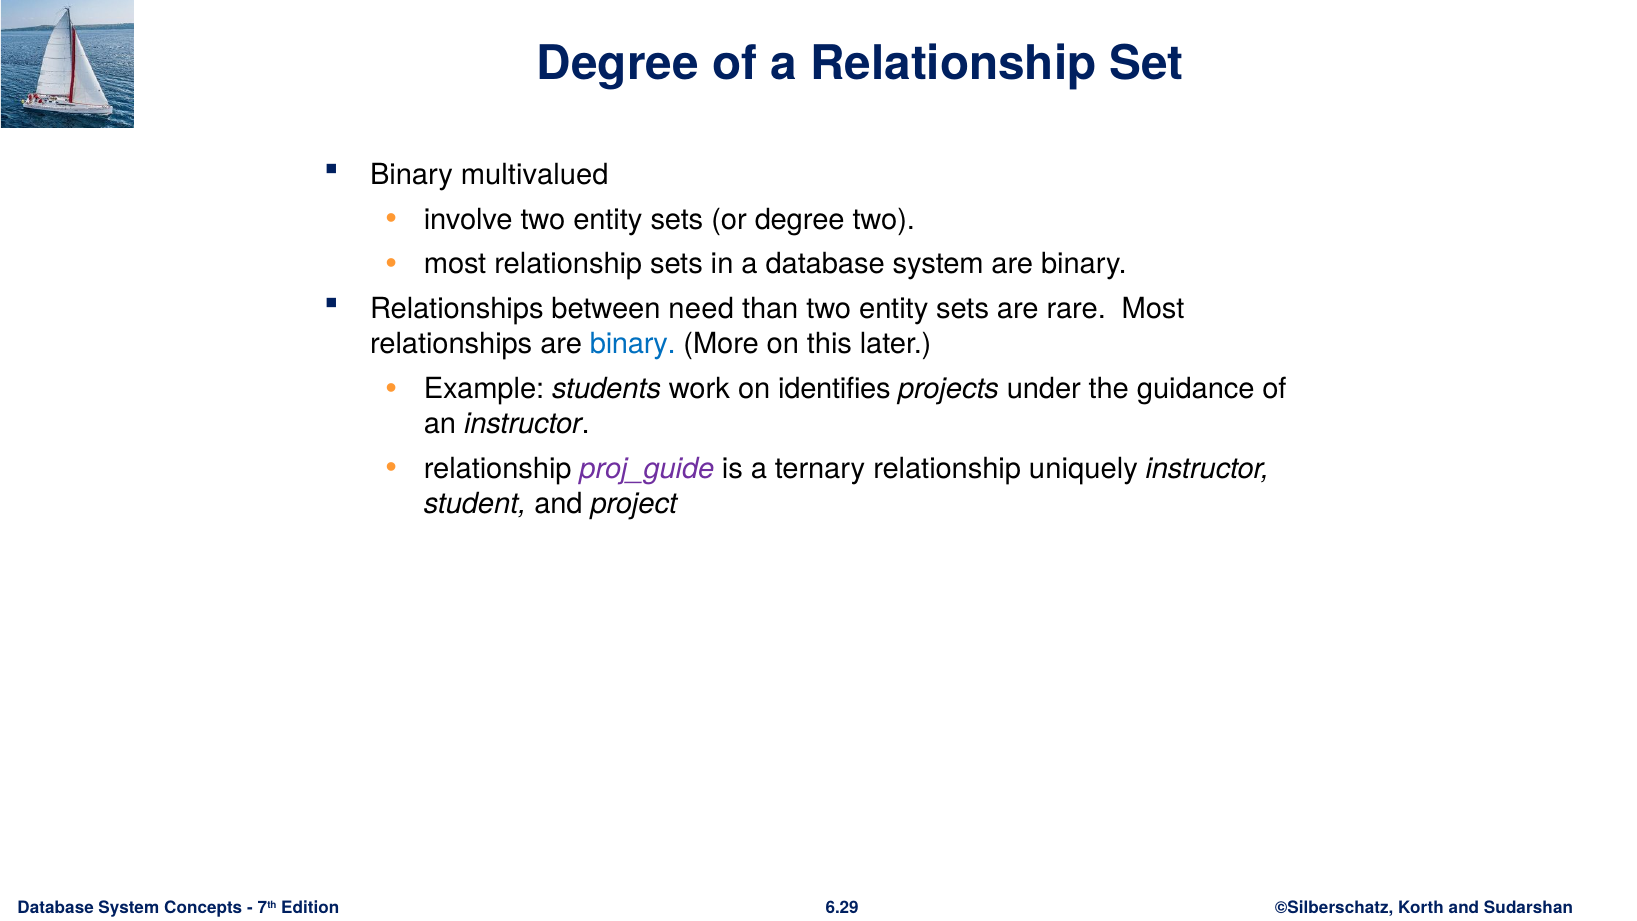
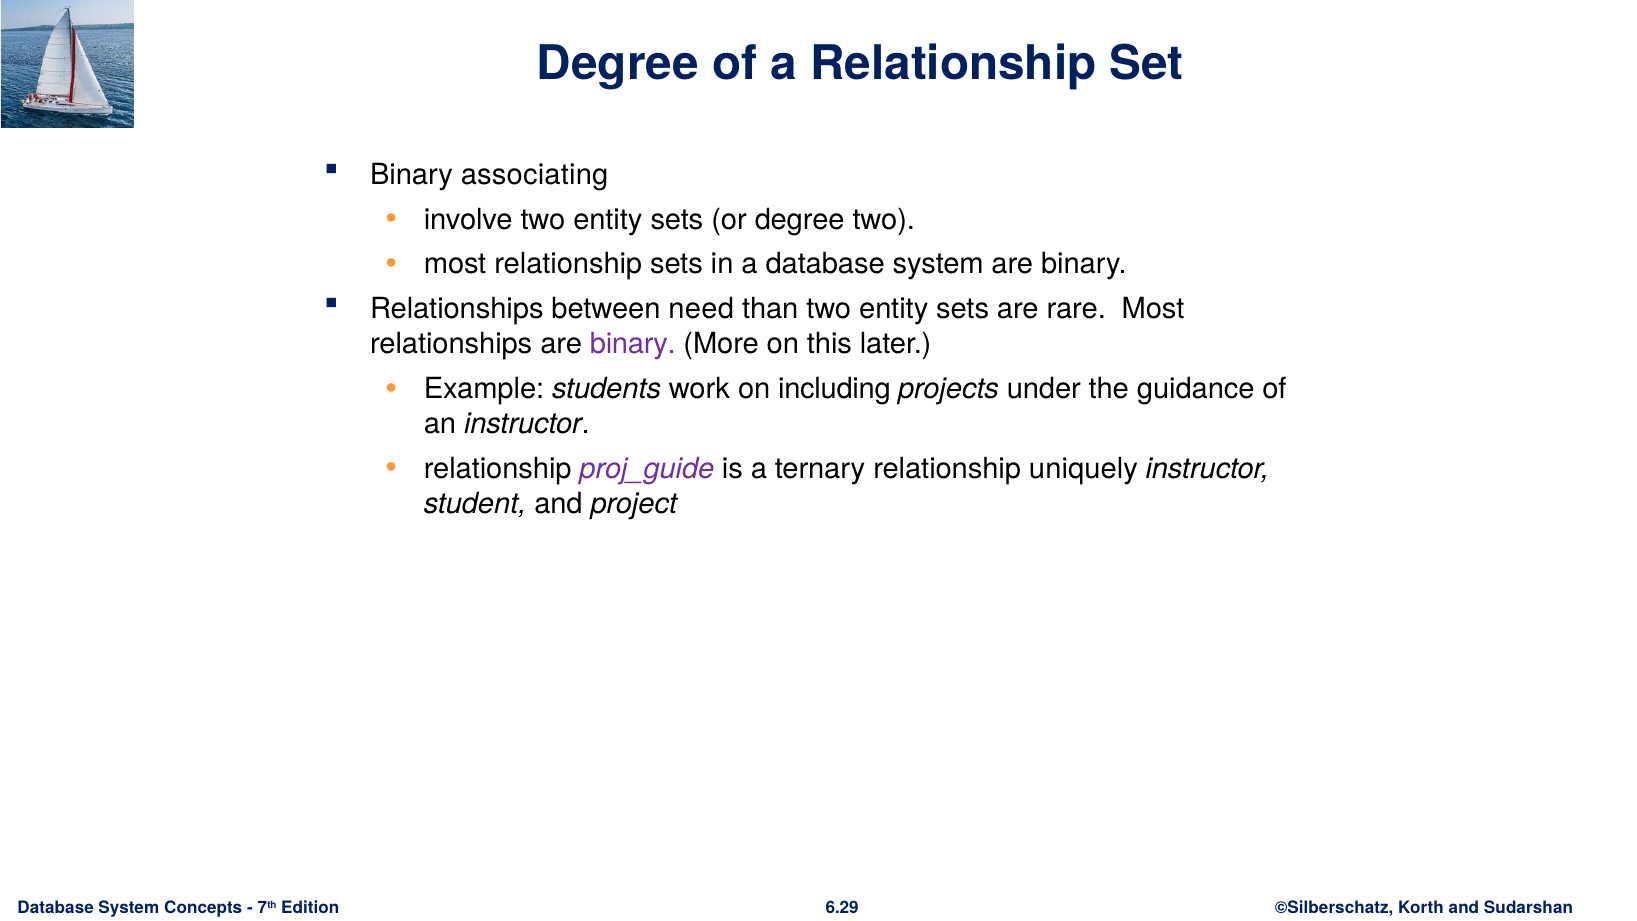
multivalued: multivalued -> associating (535, 174)
binary colour: blue -> purple (633, 344)
identifies: identifies -> including (834, 389)
